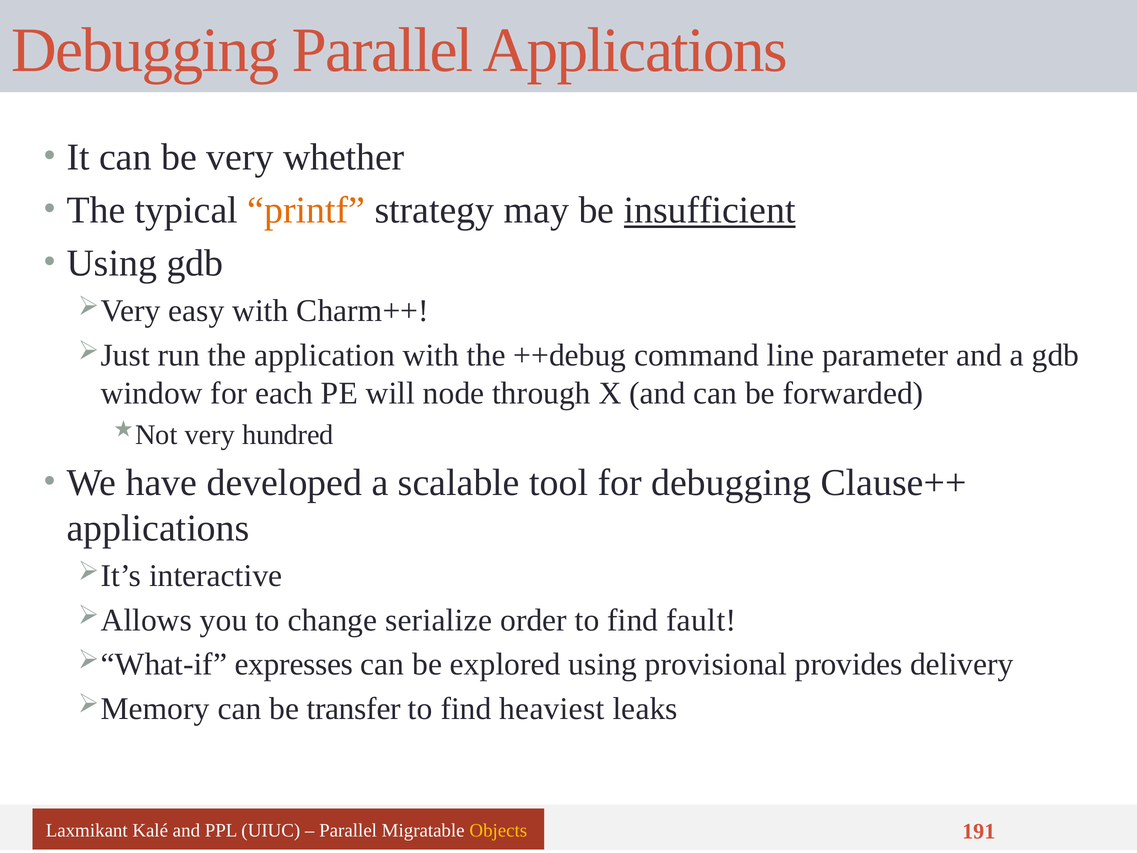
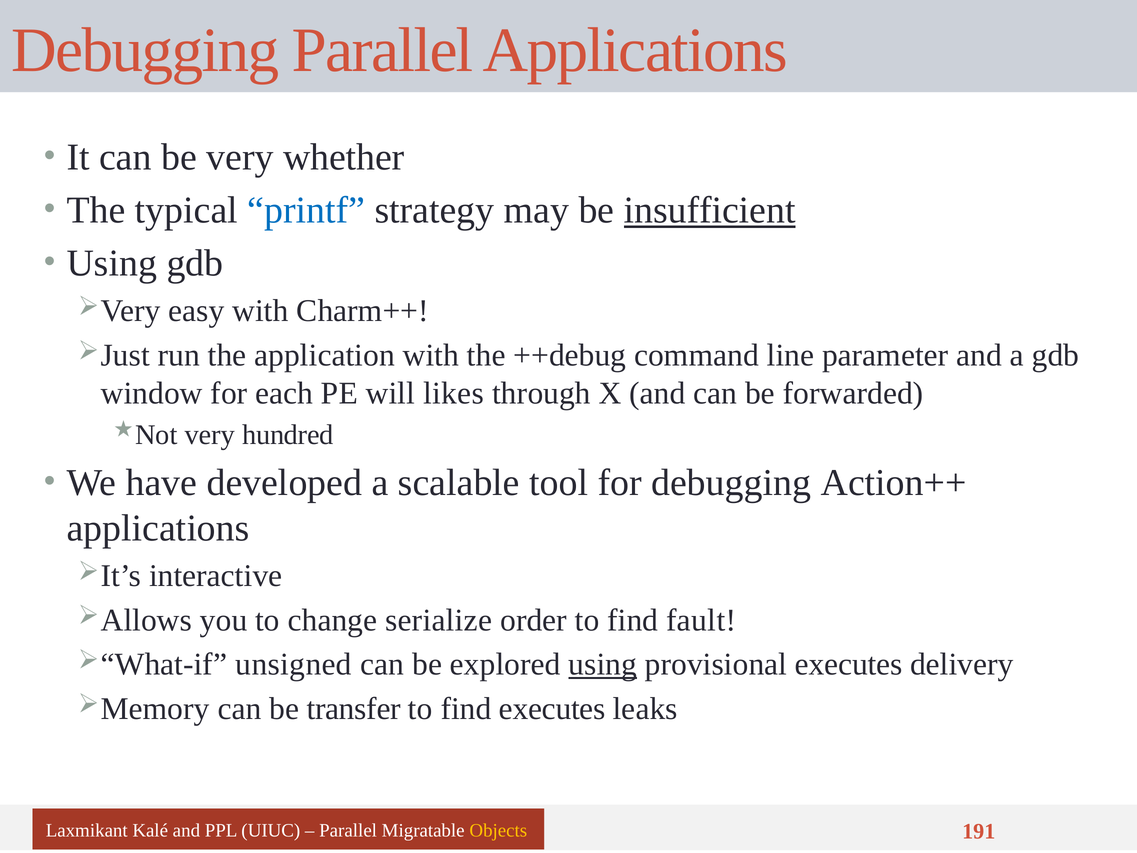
printf colour: orange -> blue (306, 210)
node: node -> likes (454, 393)
Clause++: Clause++ -> Action++ (894, 483)
expresses: expresses -> unsigned (294, 664)
using underline: none -> present (603, 664)
provisional provides: provides -> executes (849, 664)
find heaviest: heaviest -> executes (552, 709)
